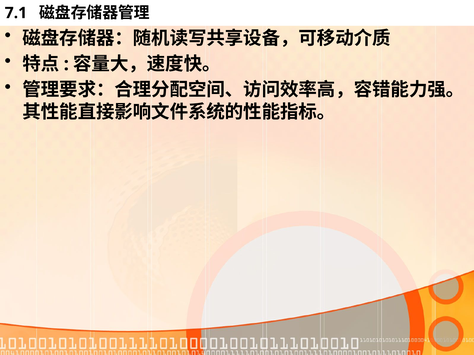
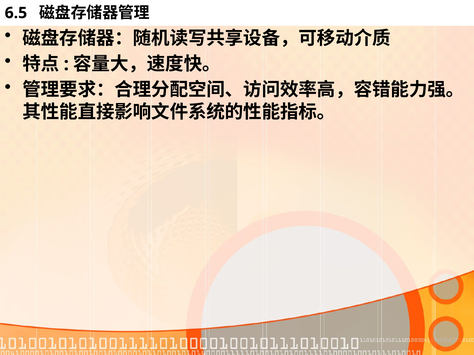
7.1: 7.1 -> 6.5 (16, 13)
